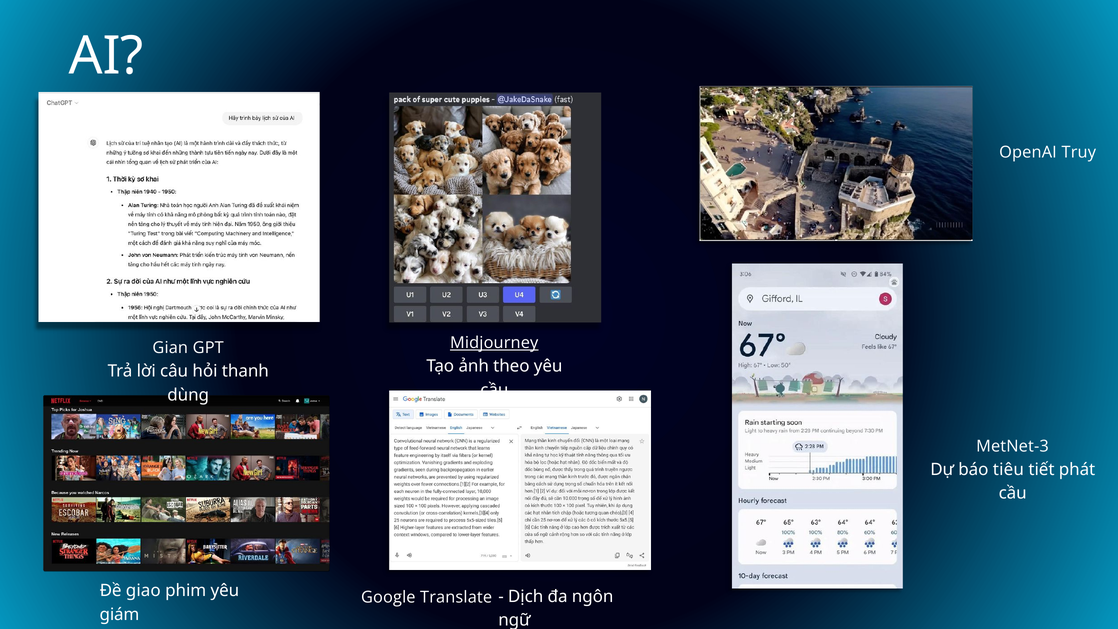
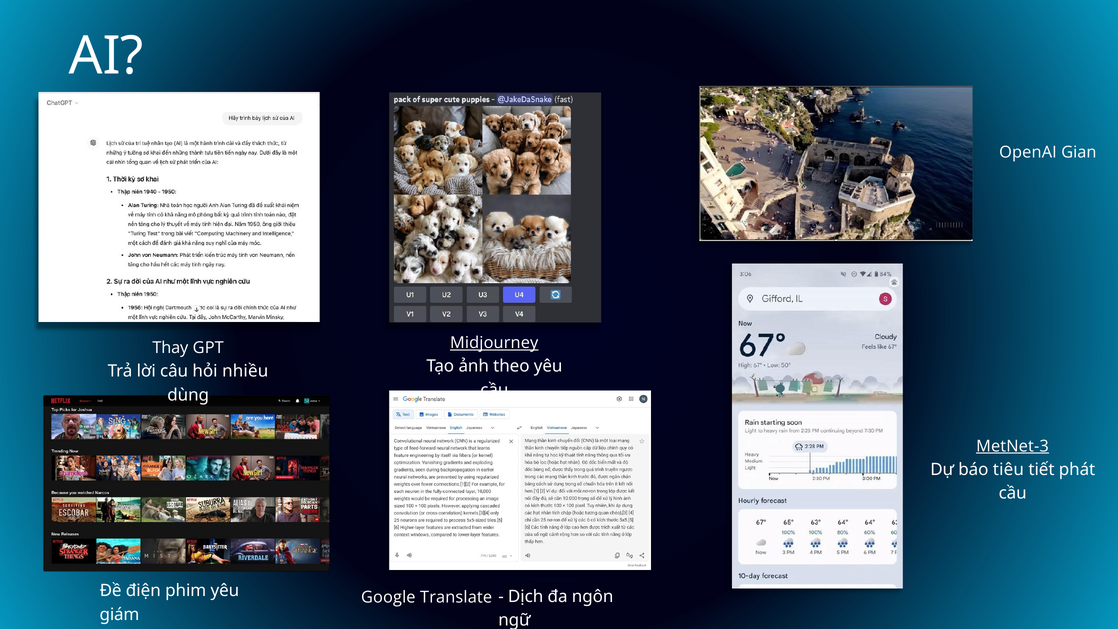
Truy: Truy -> Gian (1079, 152)
Gian: Gian -> Thay (170, 348)
thanh: thanh -> nhiều (245, 371)
MetNet-3 underline: none -> present (1012, 446)
giao: giao -> điện (143, 591)
